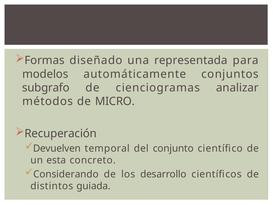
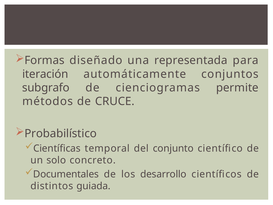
modelos: modelos -> iteración (45, 74)
analizar: analizar -> permite (237, 88)
MICRO: MICRO -> CRUCE (115, 101)
Recuperación: Recuperación -> Probabilístico (61, 133)
Devuelven: Devuelven -> Científicas (57, 148)
esta: esta -> solo (56, 160)
Considerando: Considerando -> Documentales (66, 174)
